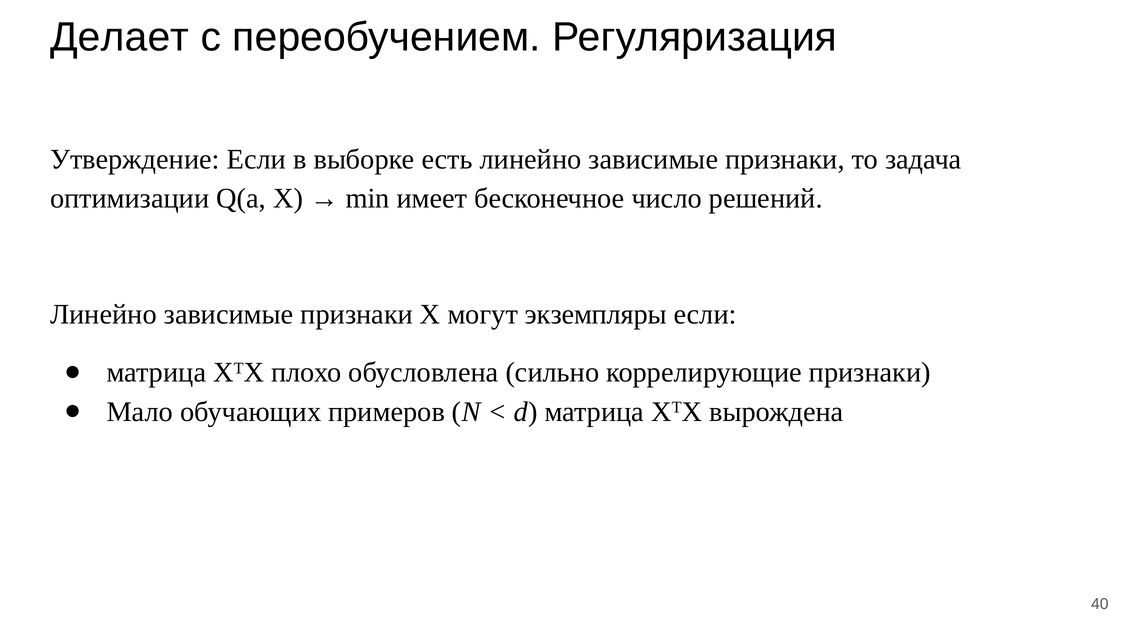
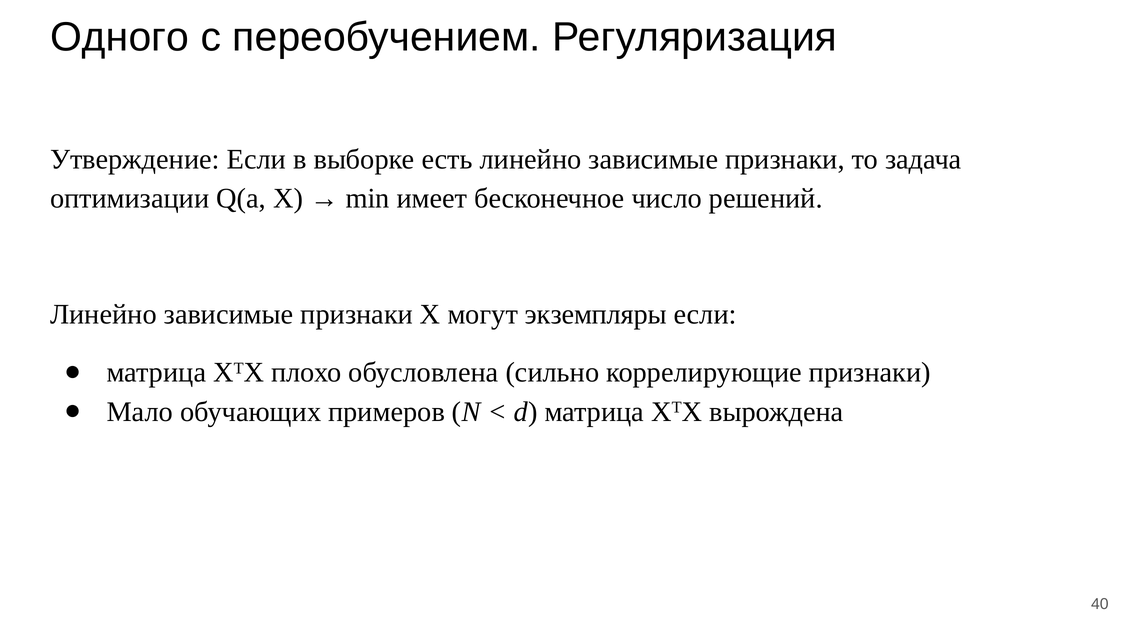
Делает: Делает -> Одного (120, 37)
